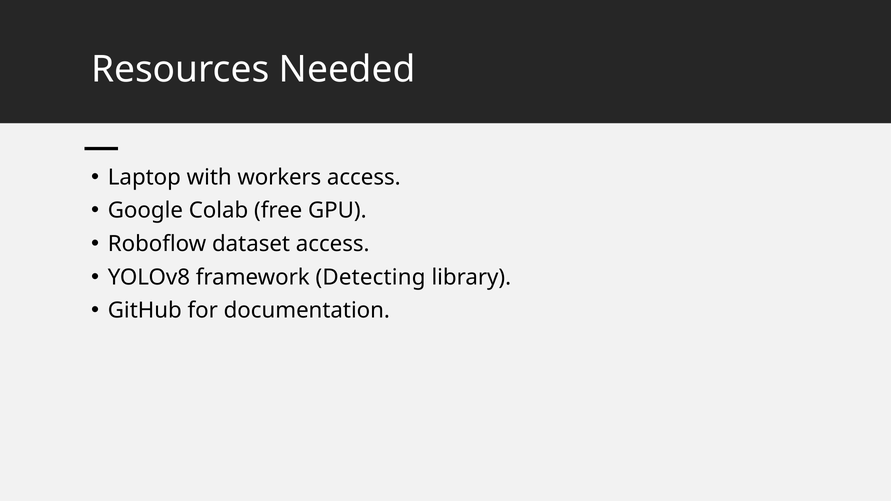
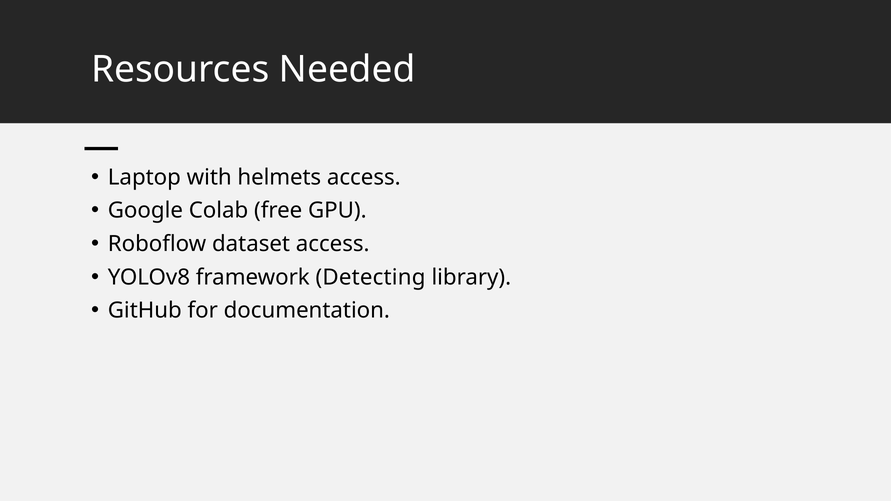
workers: workers -> helmets (279, 177)
